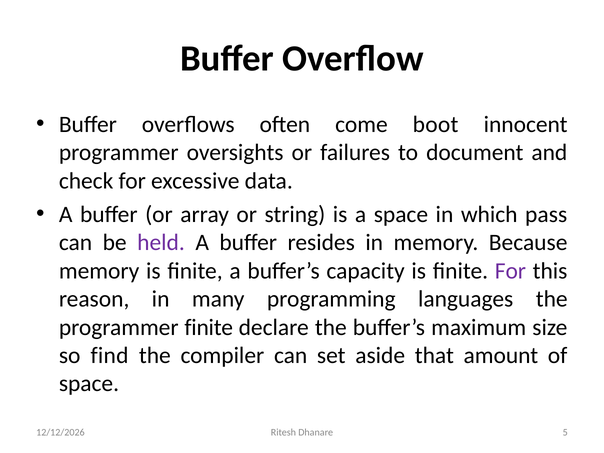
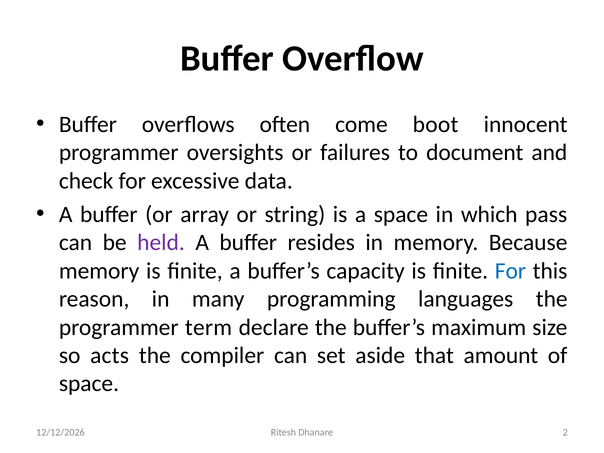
For colour: purple -> blue (510, 271)
programmer finite: finite -> term (209, 327)
find: find -> acts (110, 355)
5: 5 -> 2 (565, 433)
